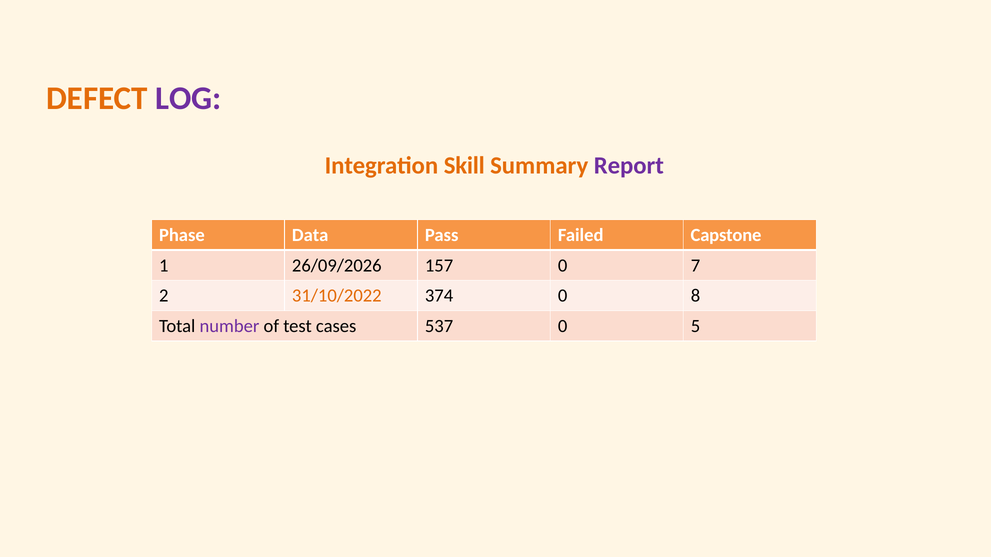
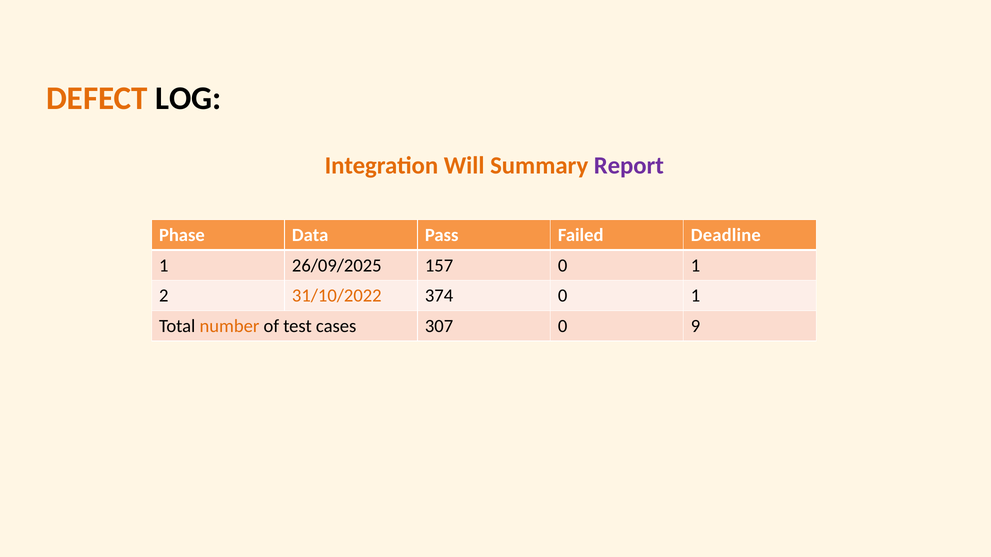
LOG colour: purple -> black (188, 98)
Skill: Skill -> Will (464, 166)
Capstone: Capstone -> Deadline (726, 235)
26/09/2026: 26/09/2026 -> 26/09/2025 (337, 266)
157 0 7: 7 -> 1 (696, 266)
374 0 8: 8 -> 1 (696, 296)
number colour: purple -> orange (229, 326)
537: 537 -> 307 (439, 326)
5: 5 -> 9 (696, 326)
